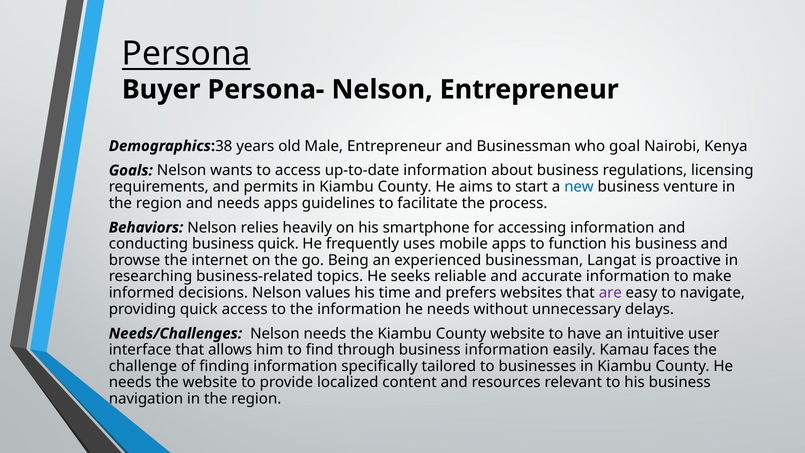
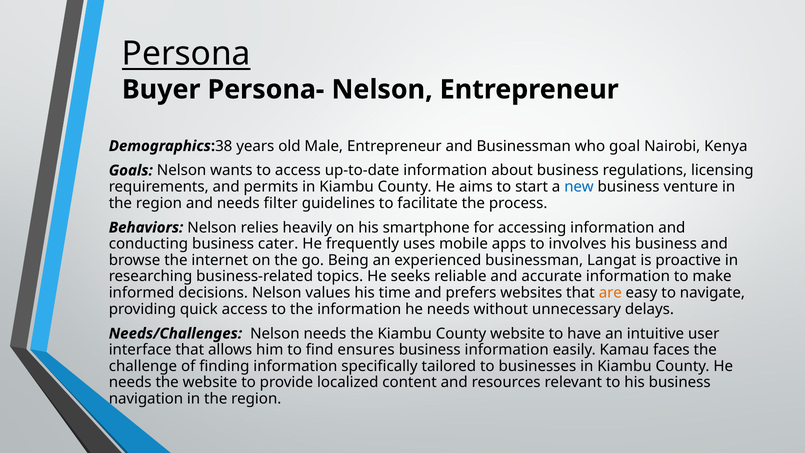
needs apps: apps -> filter (281, 203)
business quick: quick -> cater (278, 244)
function: function -> involves (578, 244)
are colour: purple -> orange (610, 293)
through: through -> ensures (366, 350)
